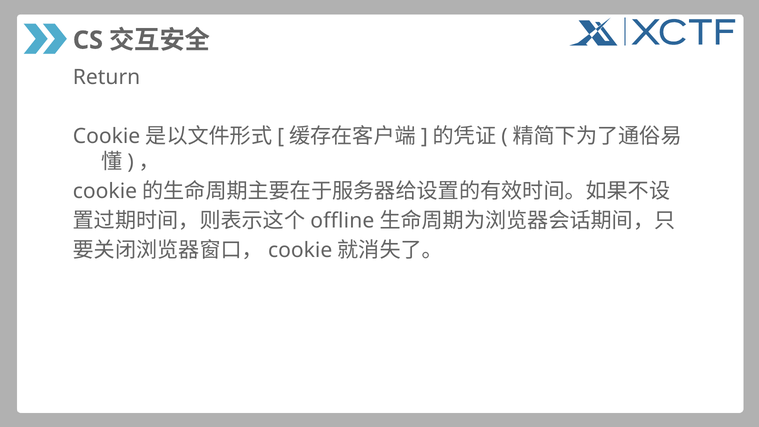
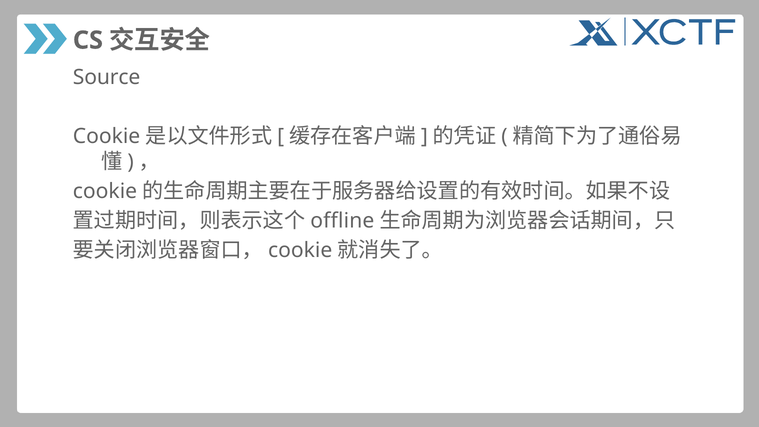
Return: Return -> Source (107, 77)
